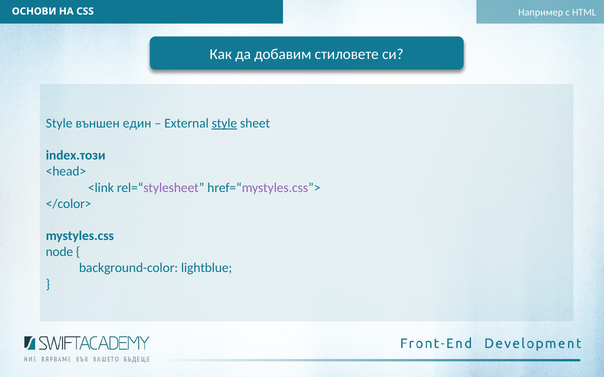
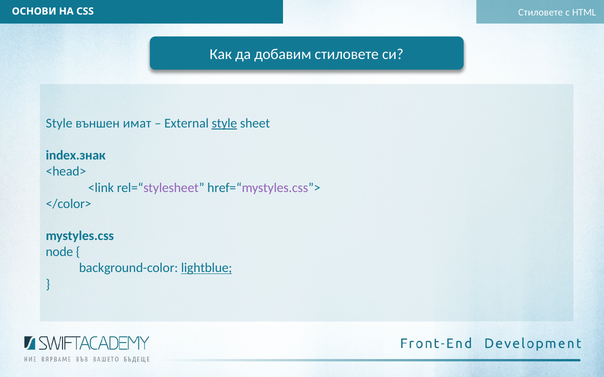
CSS Например: Например -> Стиловете (541, 12)
един: един -> имат (137, 123)
index.този: index.този -> index.знак (76, 156)
lightblue underline: none -> present (207, 268)
